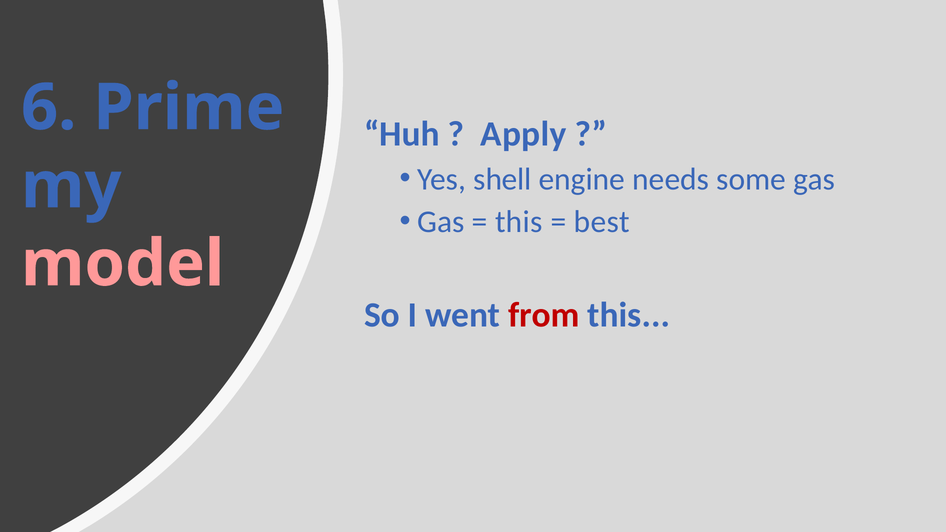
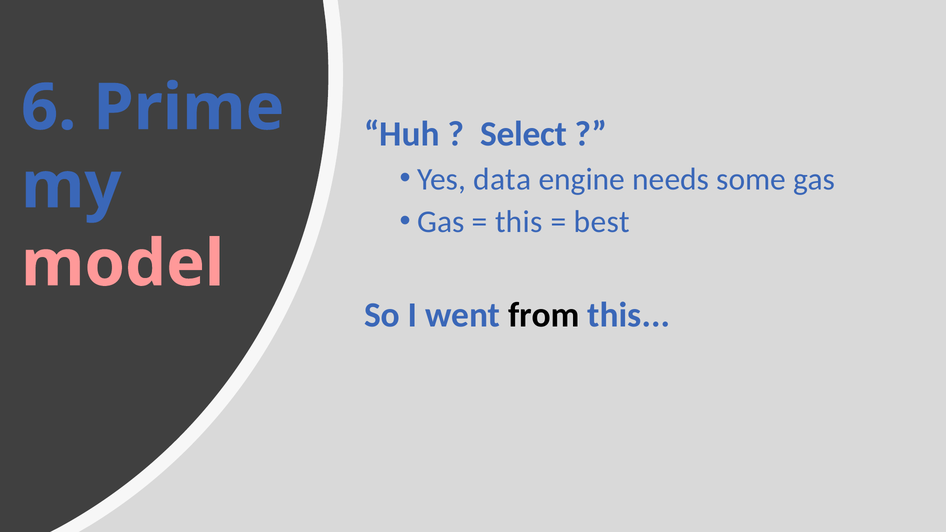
Apply: Apply -> Select (524, 134)
shell: shell -> data (502, 179)
from colour: red -> black (544, 315)
